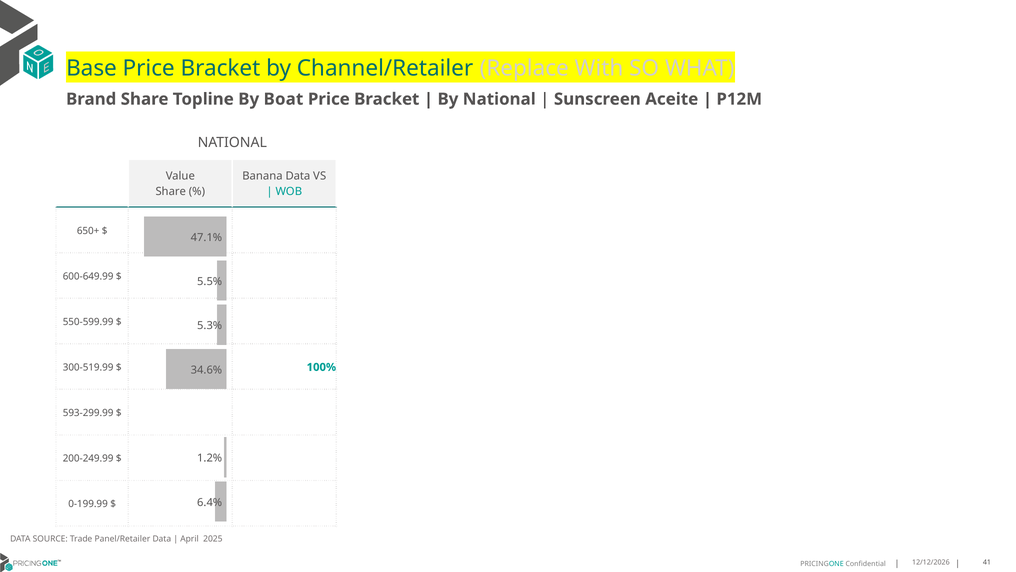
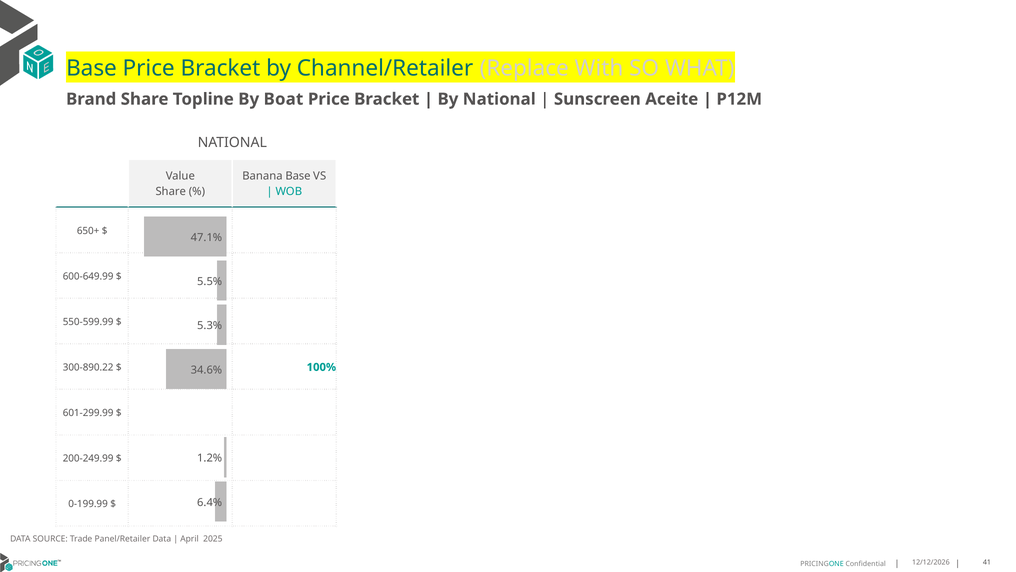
Banana Data: Data -> Base (298, 176)
300-519.99: 300-519.99 -> 300-890.22 (88, 367)
593-299.99: 593-299.99 -> 601-299.99 (88, 413)
